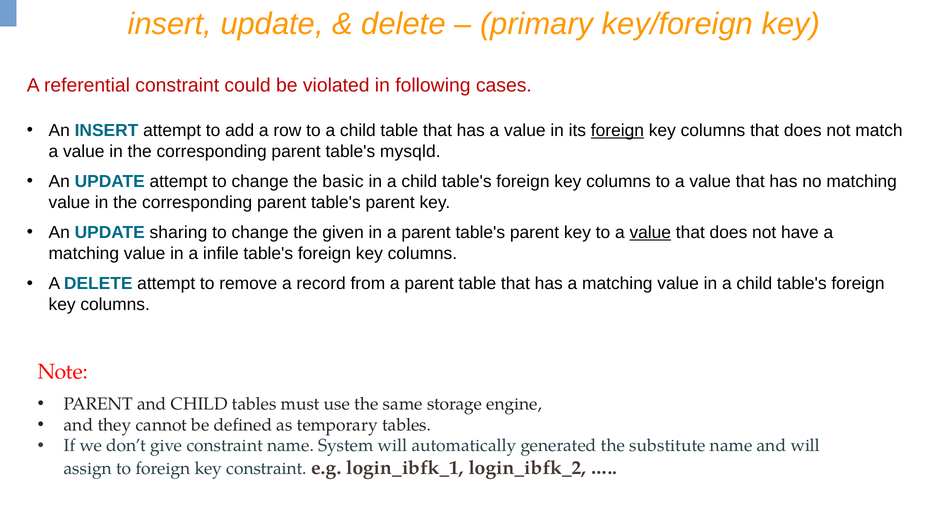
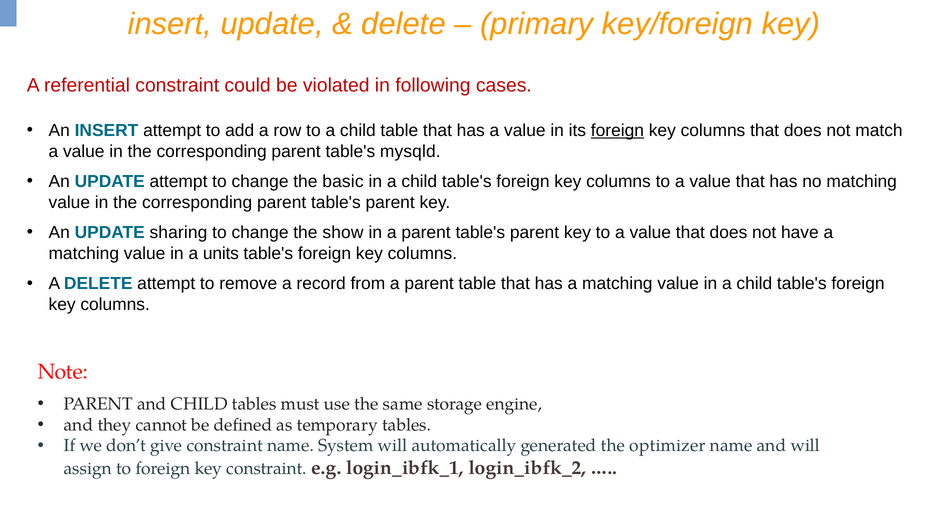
given: given -> show (343, 232)
value underline: present -> none (650, 232)
infile: infile -> units (221, 253)
substitute: substitute -> optimizer (667, 445)
